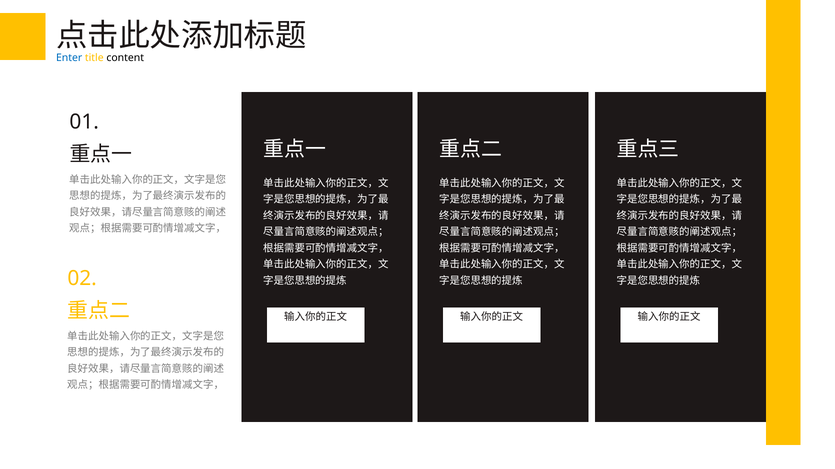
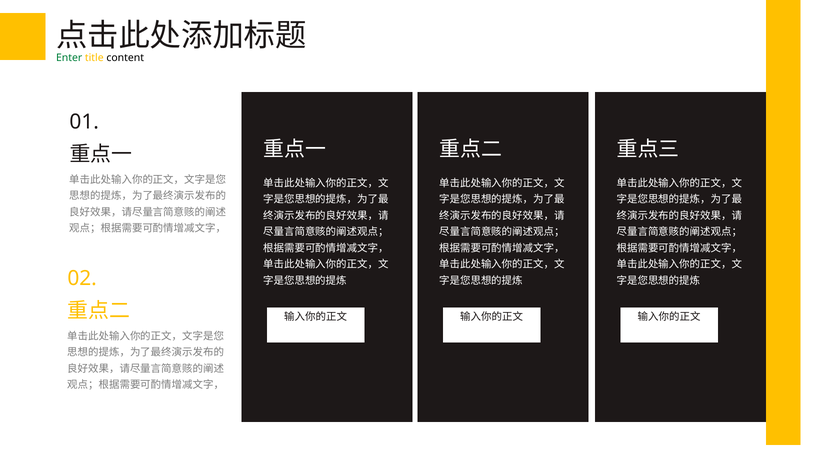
Enter colour: blue -> green (69, 58)
